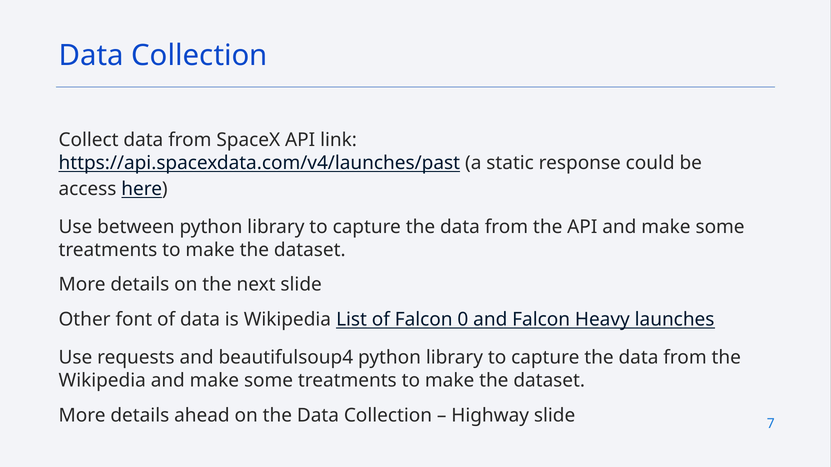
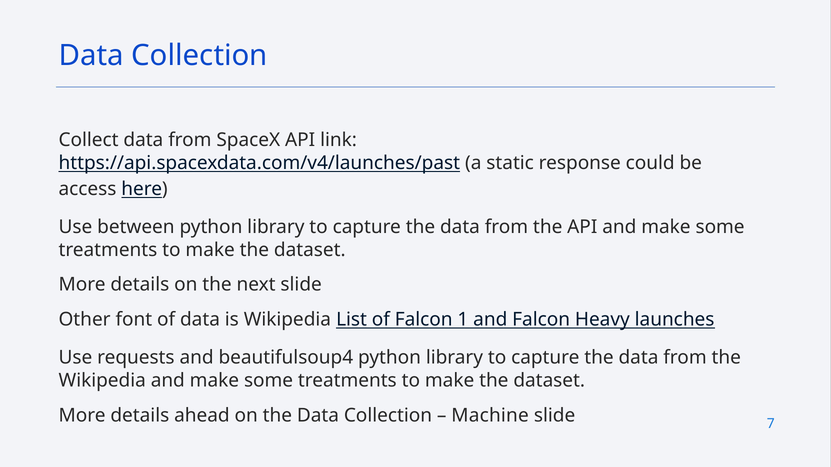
0: 0 -> 1 (463, 320)
Highway: Highway -> Machine (490, 416)
